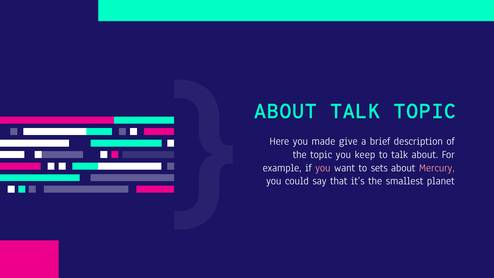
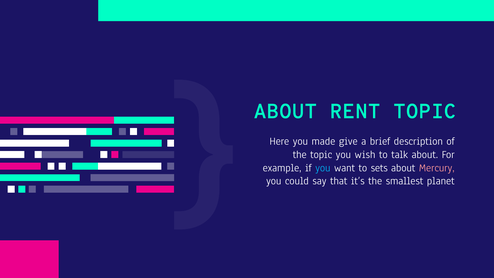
ABOUT TALK: TALK -> RENT (355, 111)
keep: keep -> wish (365, 154)
you colour: pink -> light blue (323, 168)
